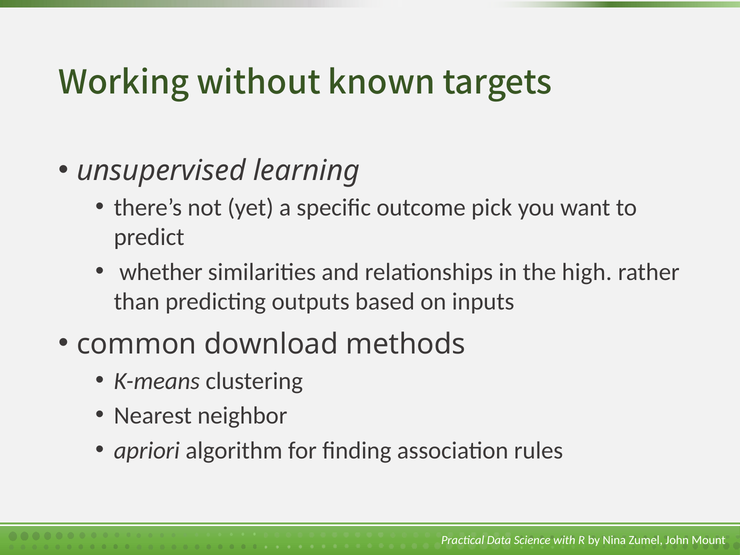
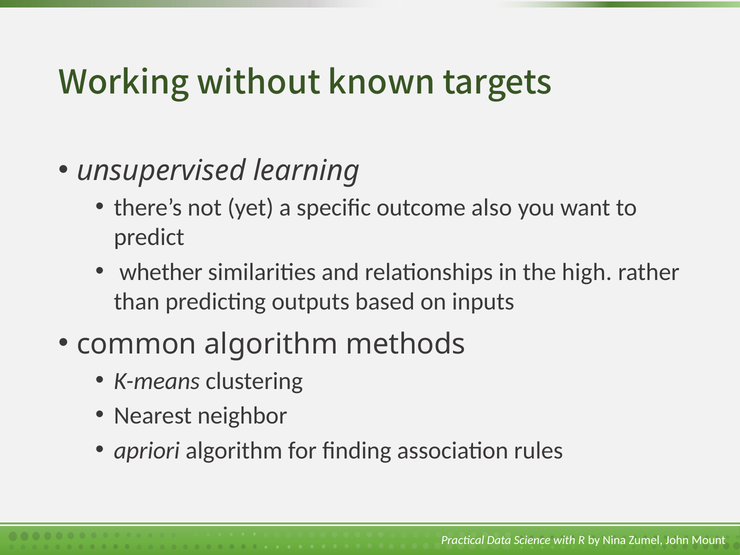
pick: pick -> also (492, 208)
common download: download -> algorithm (271, 344)
